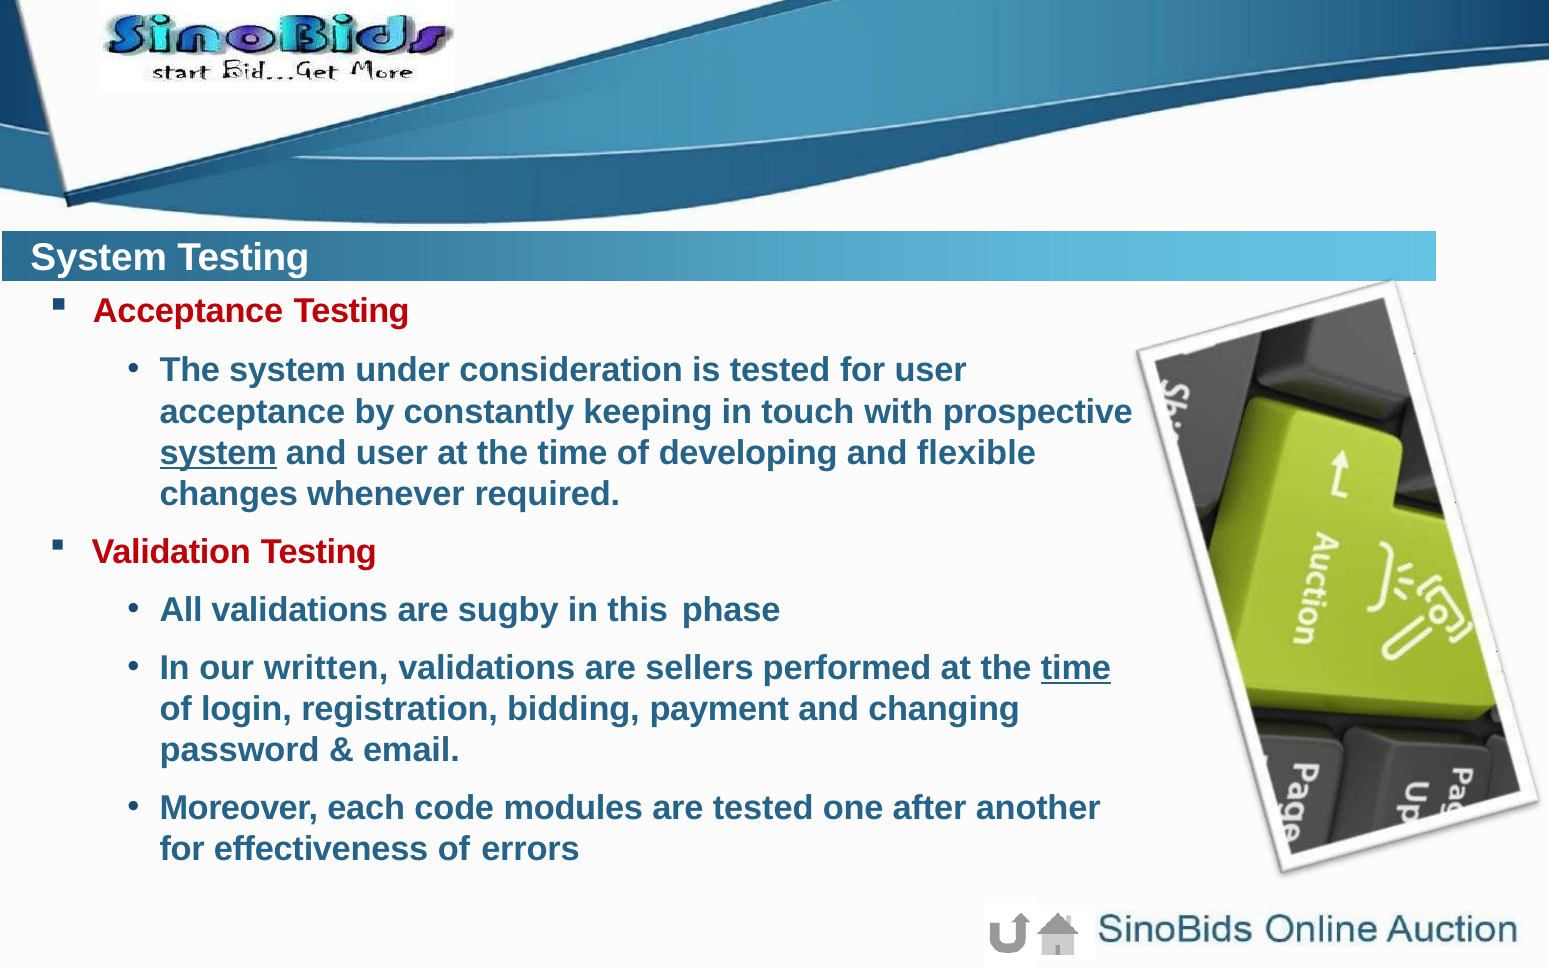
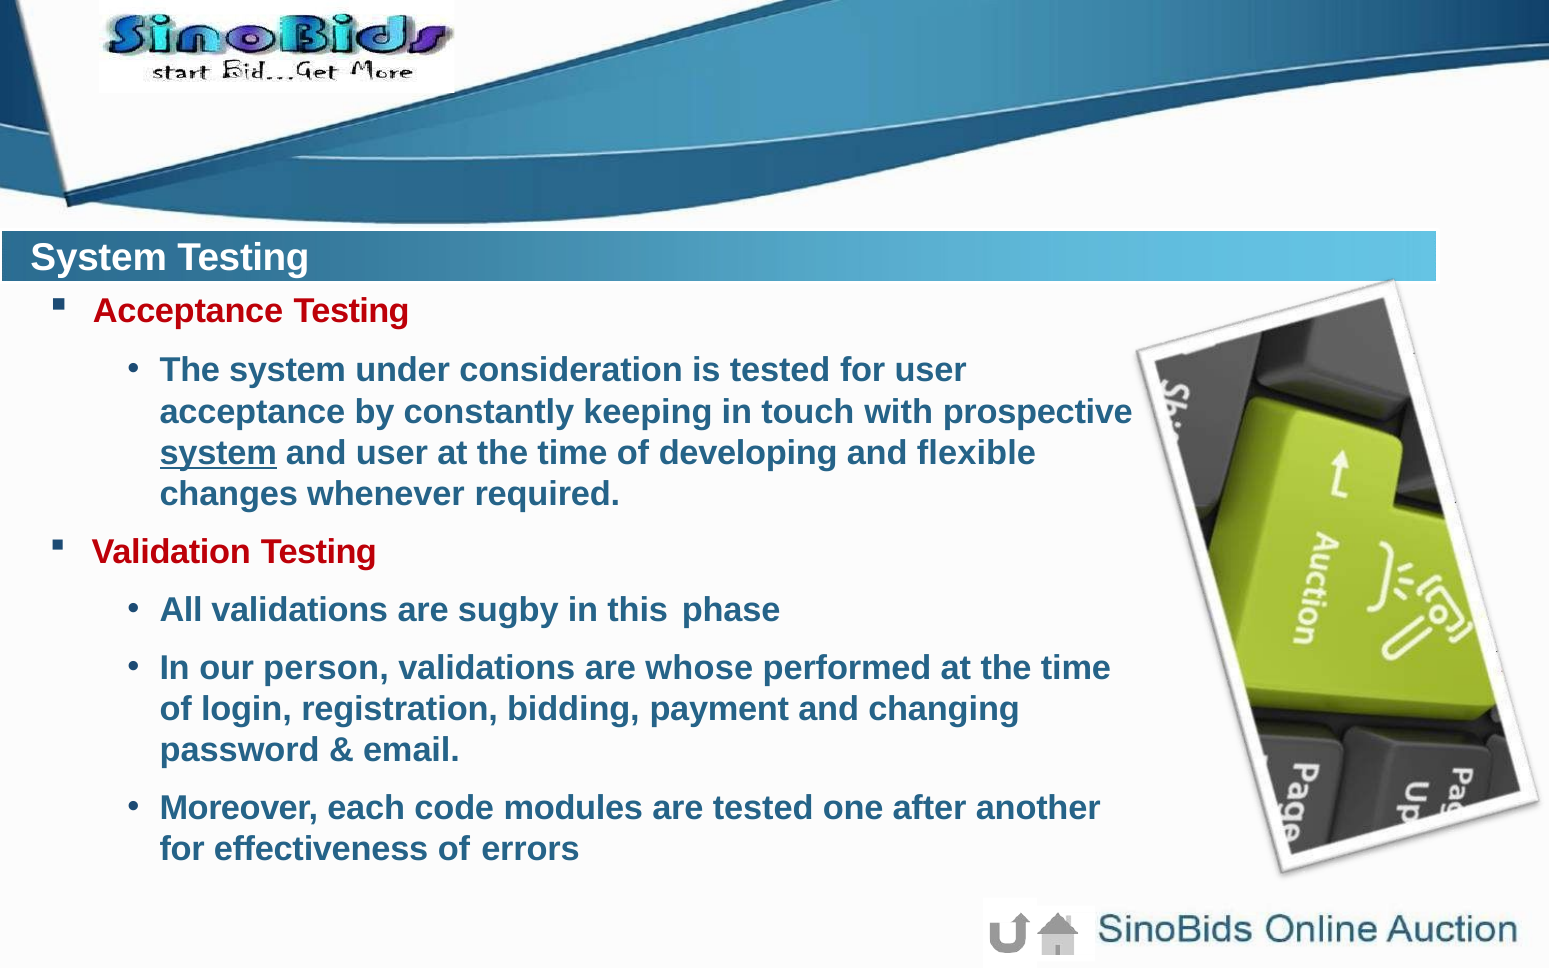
written: written -> person (326, 668)
sellers: sellers -> whose (699, 668)
time underline: present -> none (1076, 668)
